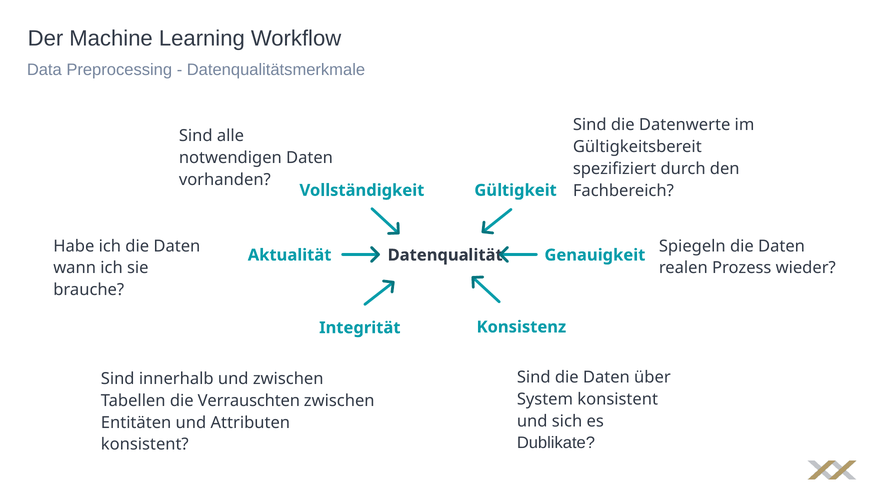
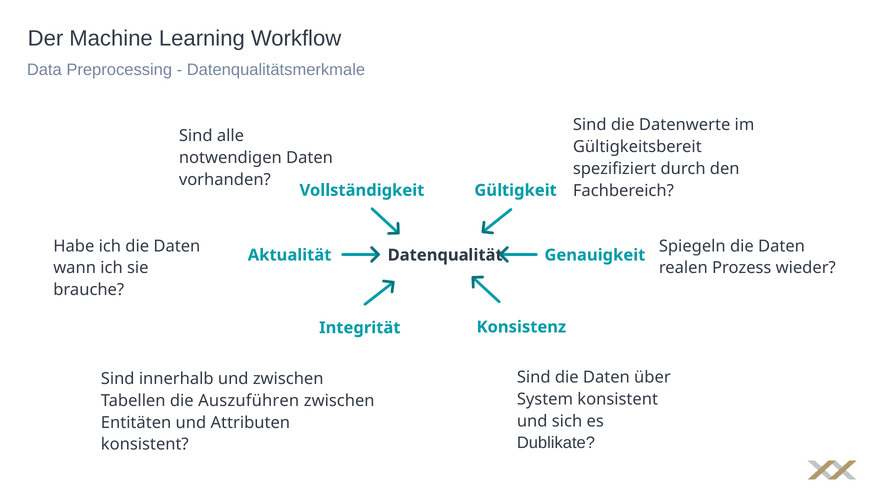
Verrauschten: Verrauschten -> Auszuführen (249, 400)
